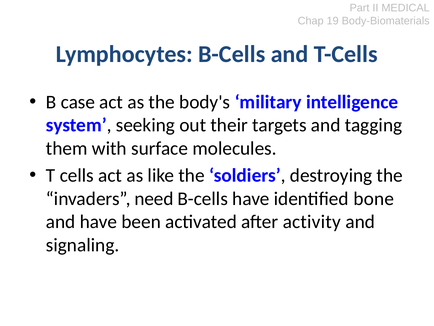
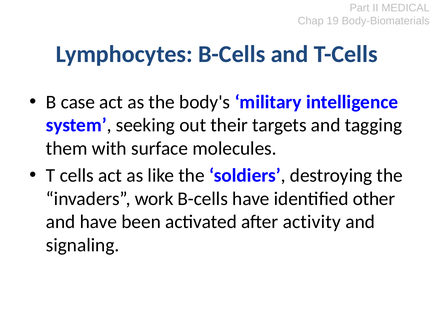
need: need -> work (154, 198)
bone: bone -> other (374, 198)
